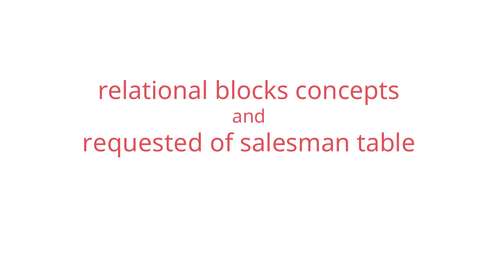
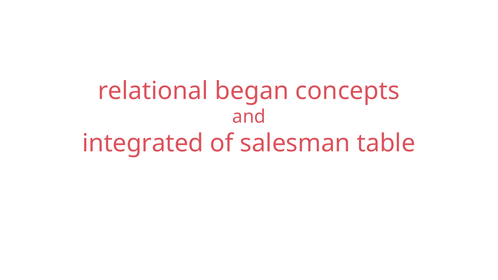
blocks: blocks -> began (252, 91)
requested: requested -> integrated (143, 143)
